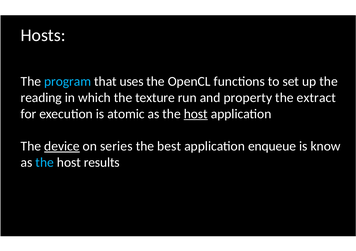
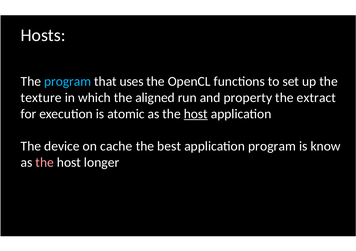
reading: reading -> texture (41, 98)
texture: texture -> aligned (155, 98)
device underline: present -> none (62, 147)
series: series -> cache (116, 147)
application enqueue: enqueue -> program (272, 147)
the colour: light blue -> pink (45, 163)
results: results -> longer (102, 163)
